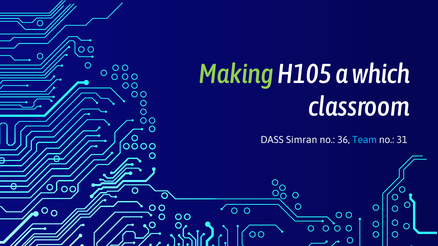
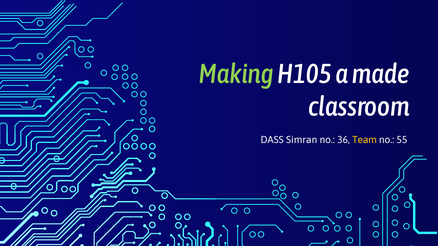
which: which -> made (381, 74)
Team colour: light blue -> yellow (365, 140)
31: 31 -> 55 (402, 140)
